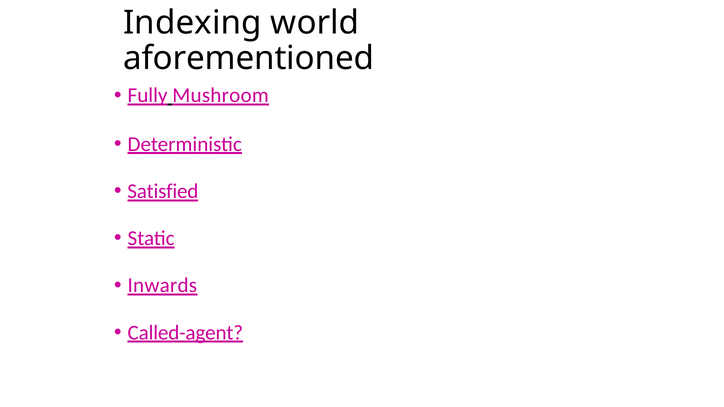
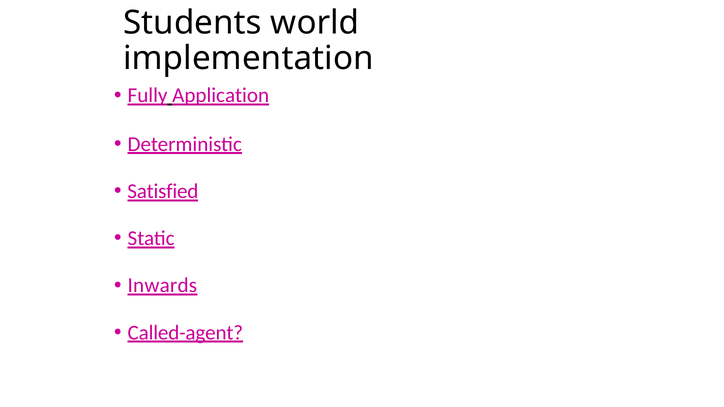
Indexing: Indexing -> Students (192, 23)
aforementioned: aforementioned -> implementation (248, 58)
Mushroom: Mushroom -> Application (221, 95)
